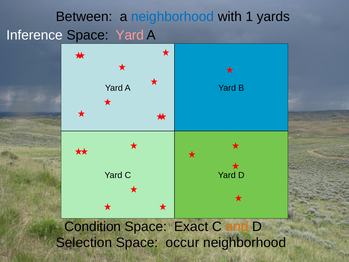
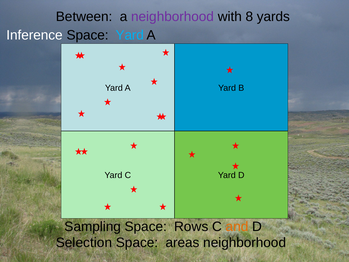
neighborhood colour: blue -> purple (173, 17)
1: 1 -> 8 (249, 17)
Yard colour: pink -> light blue (130, 35)
Condition: Condition -> Sampling (93, 227)
Exact: Exact -> Rows (191, 227)
occur: occur -> areas (183, 242)
